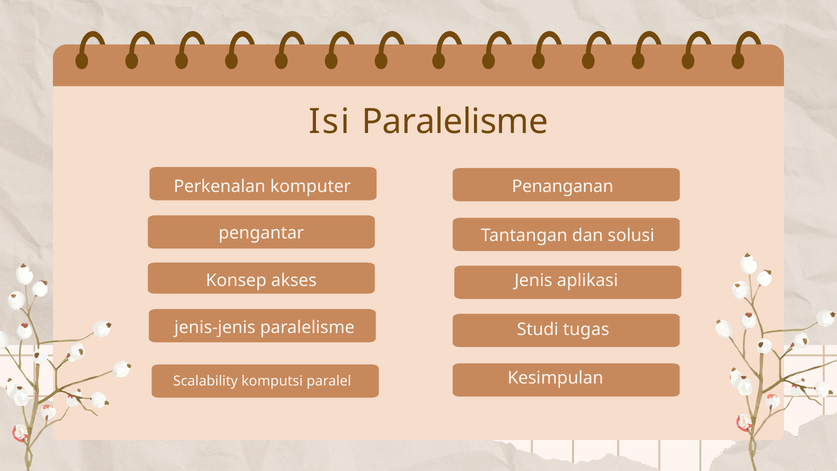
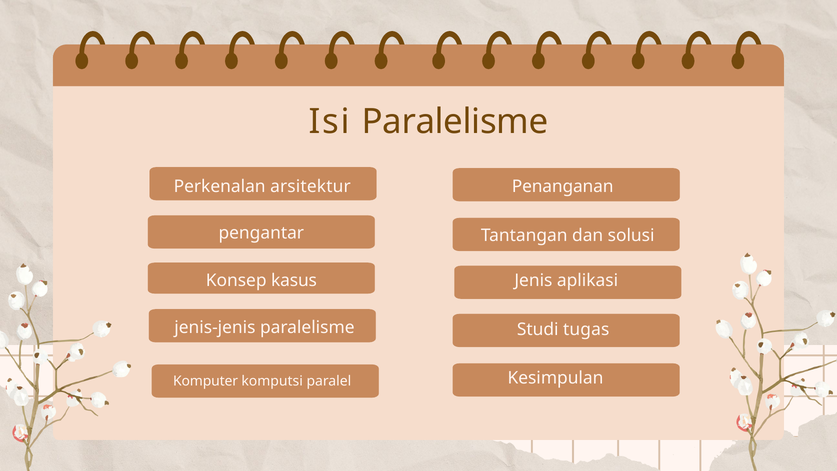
komputer: komputer -> arsitektur (310, 187)
akses: akses -> kasus (294, 280)
Scalability: Scalability -> Komputer (206, 381)
